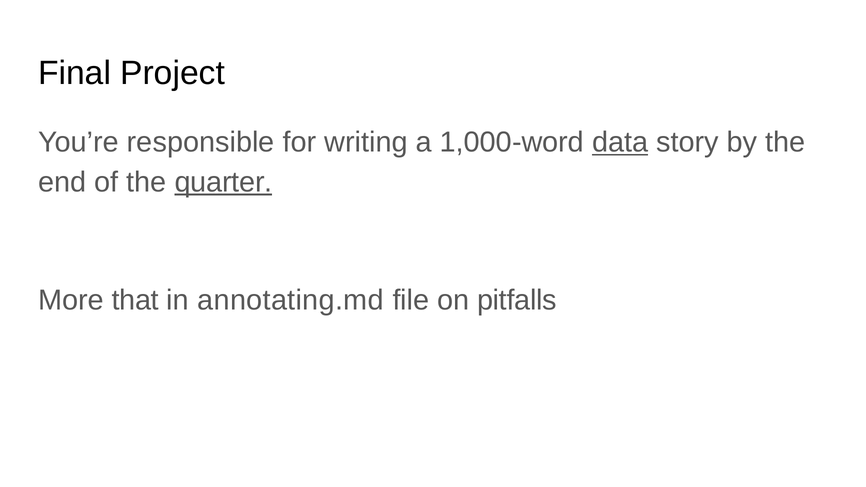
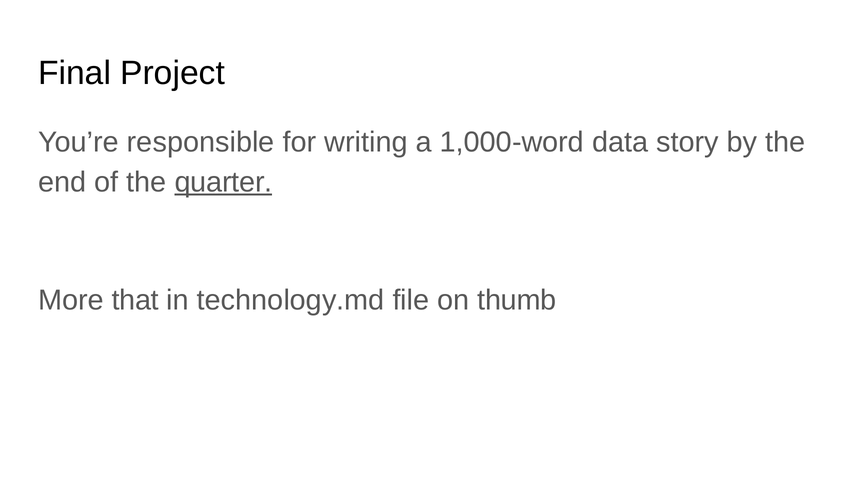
data underline: present -> none (620, 142)
annotating.md: annotating.md -> technology.md (291, 300)
pitfalls: pitfalls -> thumb (517, 300)
